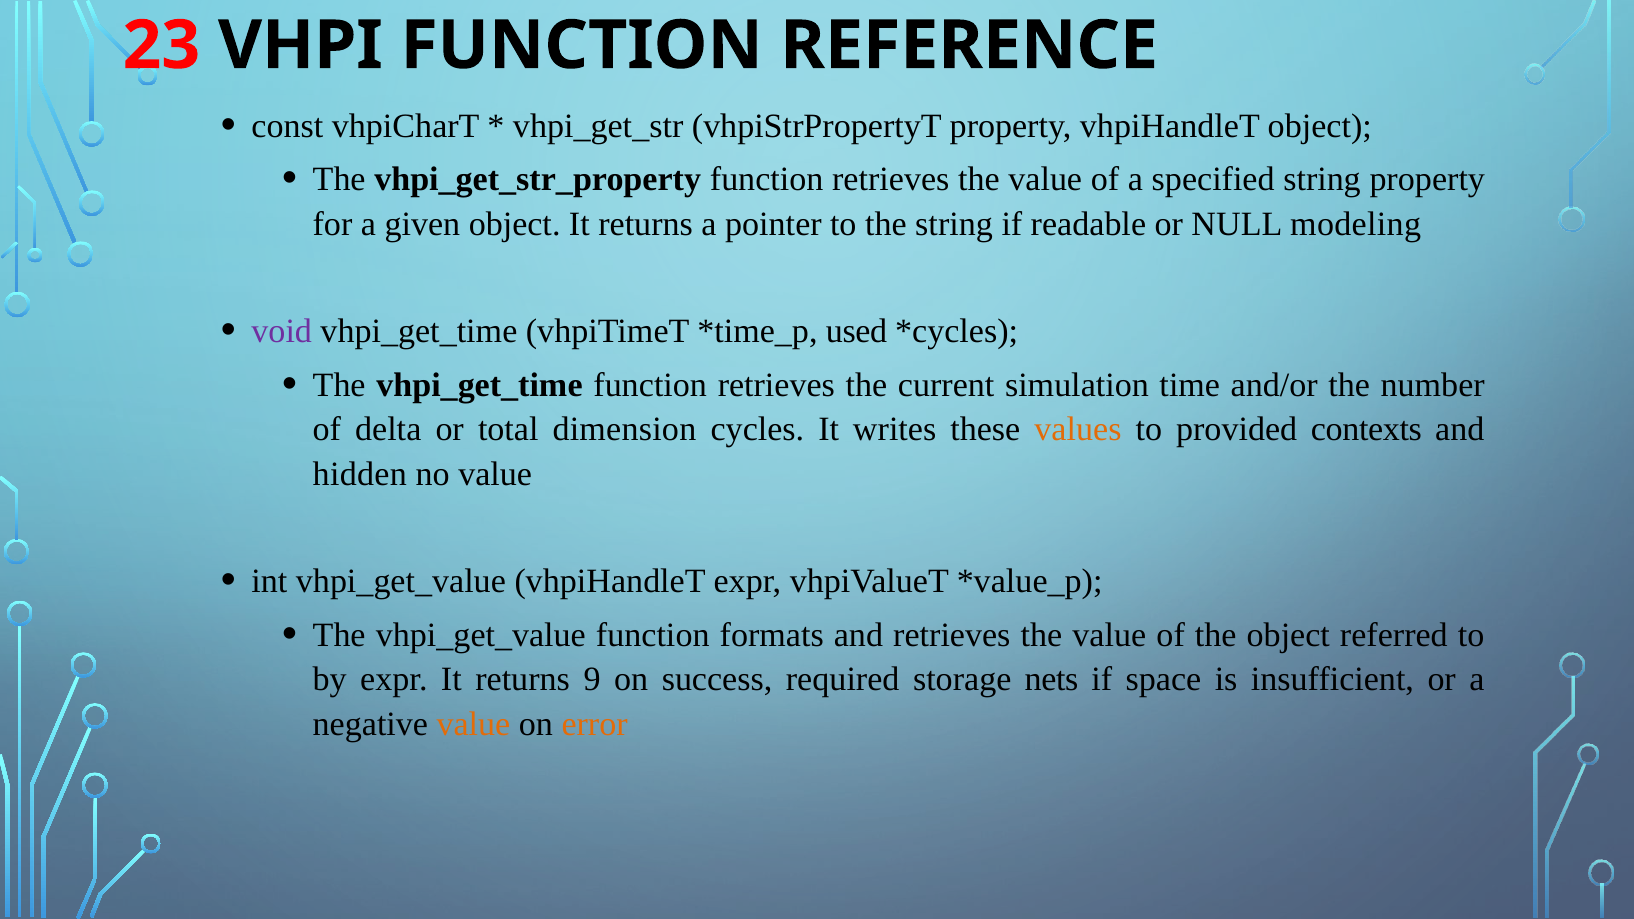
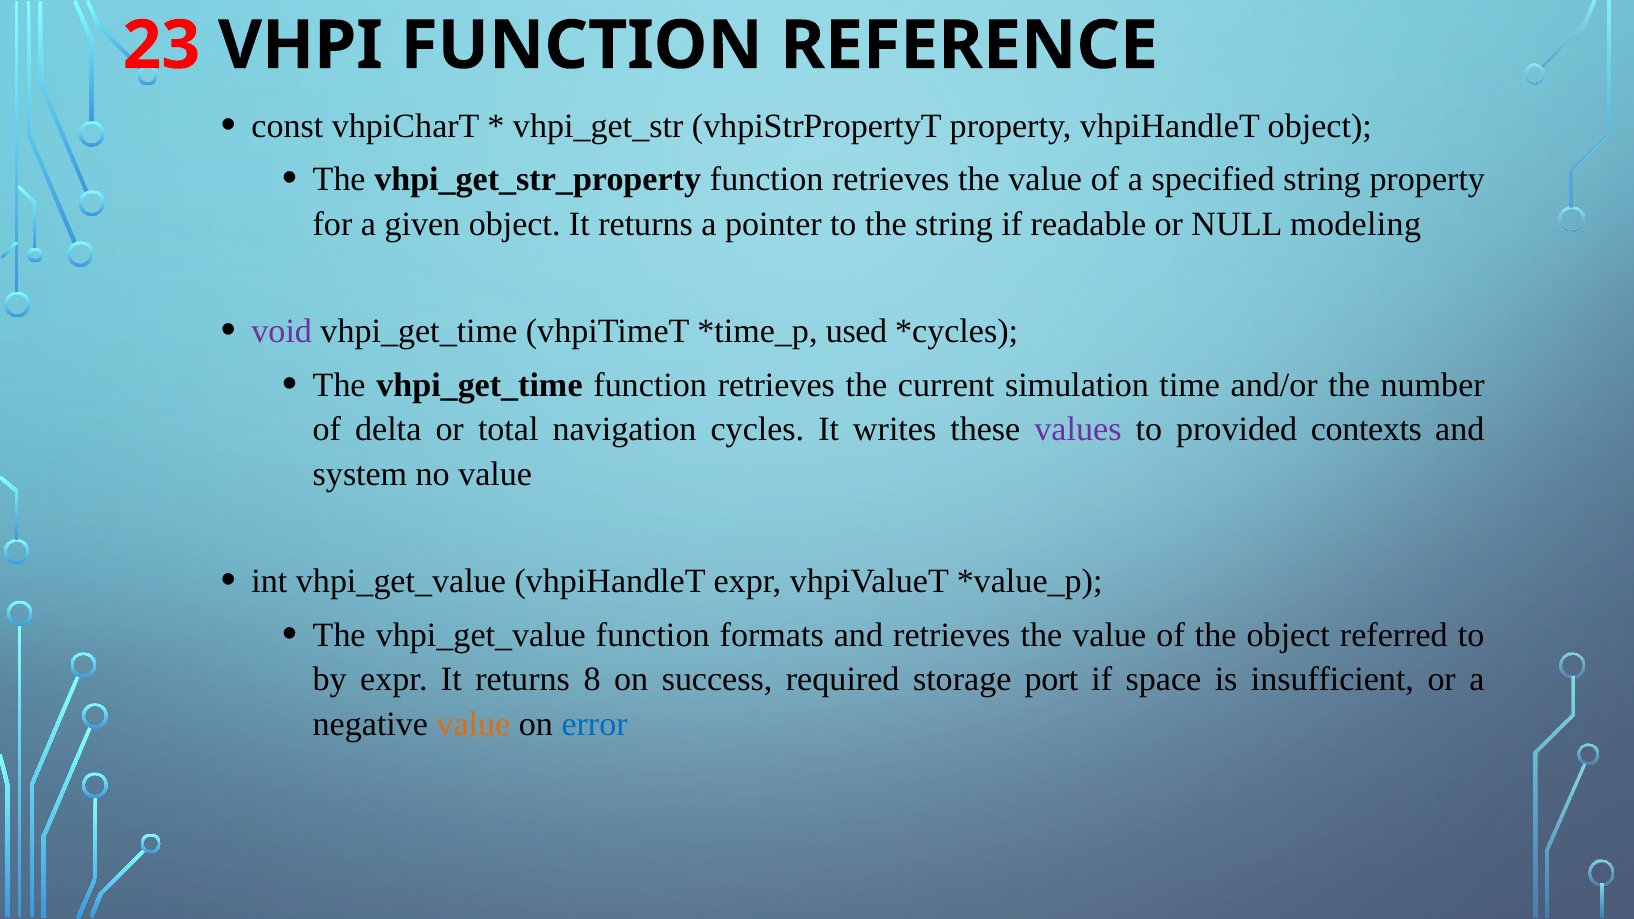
dimension: dimension -> navigation (625, 430)
values colour: orange -> purple (1078, 430)
hidden: hidden -> system (360, 475)
9: 9 -> 8 (592, 680)
nets: nets -> port (1051, 680)
error colour: orange -> blue (595, 725)
